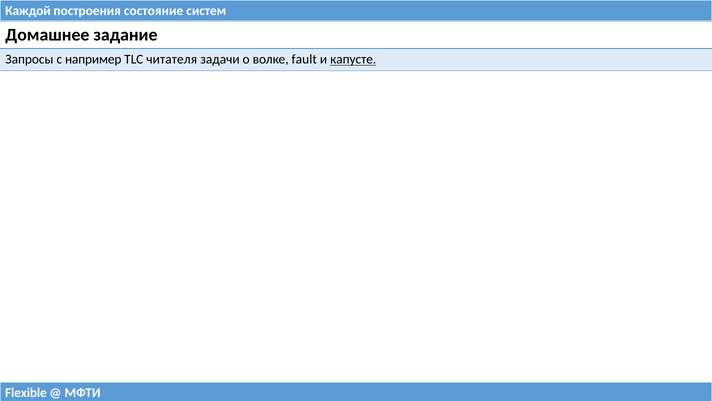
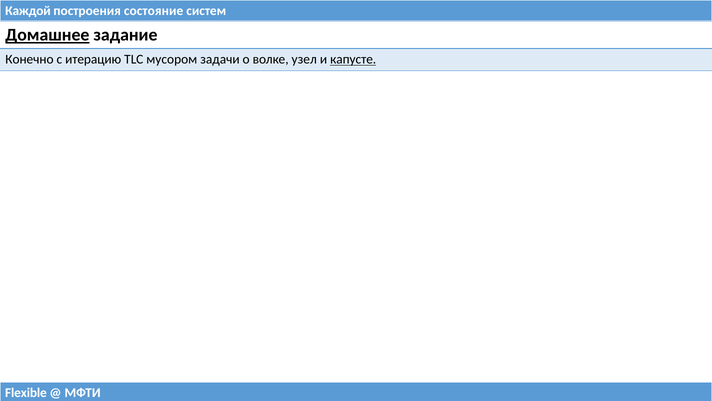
Домашнее underline: none -> present (47, 35)
Запросы: Запросы -> Конечно (29, 59)
например: например -> итерацию (93, 59)
читателя: читателя -> мусором (172, 59)
fault: fault -> узел (304, 59)
